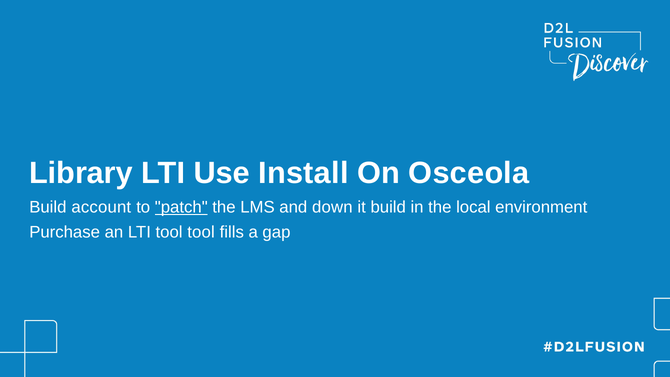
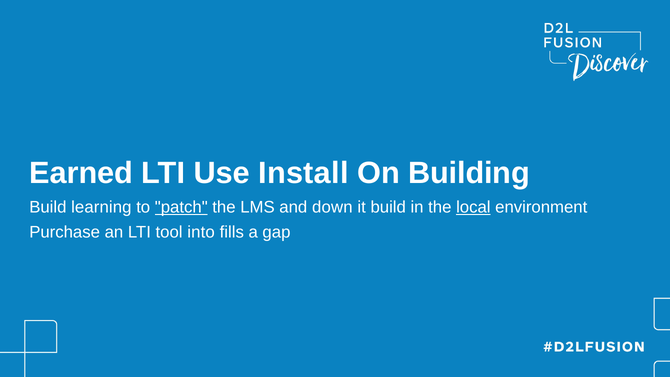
Library: Library -> Earned (81, 173)
Osceola: Osceola -> Building (469, 173)
account: account -> learning (101, 207)
local underline: none -> present (473, 207)
tool tool: tool -> into (201, 232)
